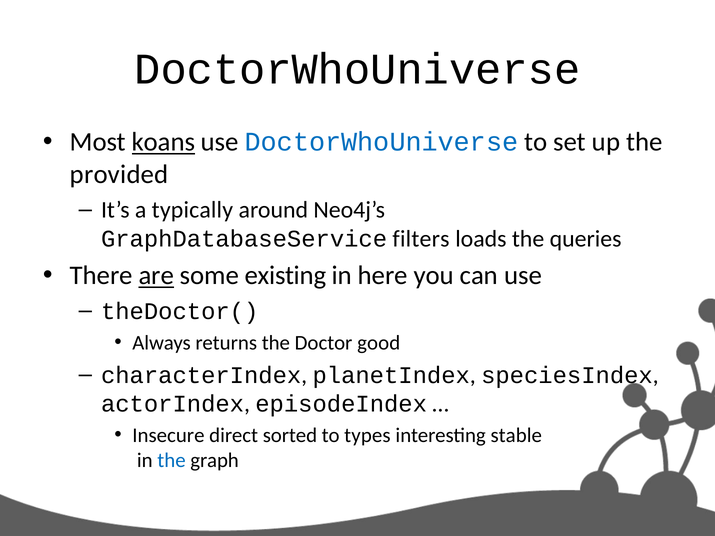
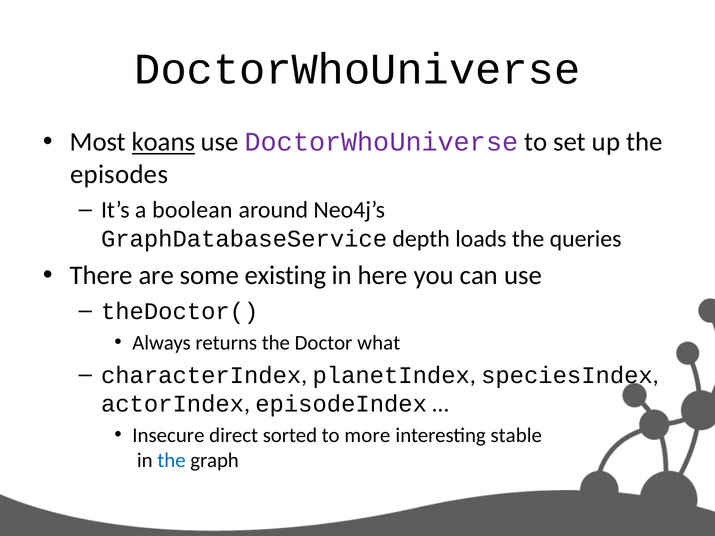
DoctorWhoUniverse colour: blue -> purple (382, 142)
provided: provided -> episodes (119, 174)
typically: typically -> boolean (192, 210)
filters: filters -> depth (421, 239)
are underline: present -> none (156, 276)
good: good -> what (379, 343)
types: types -> more (367, 435)
